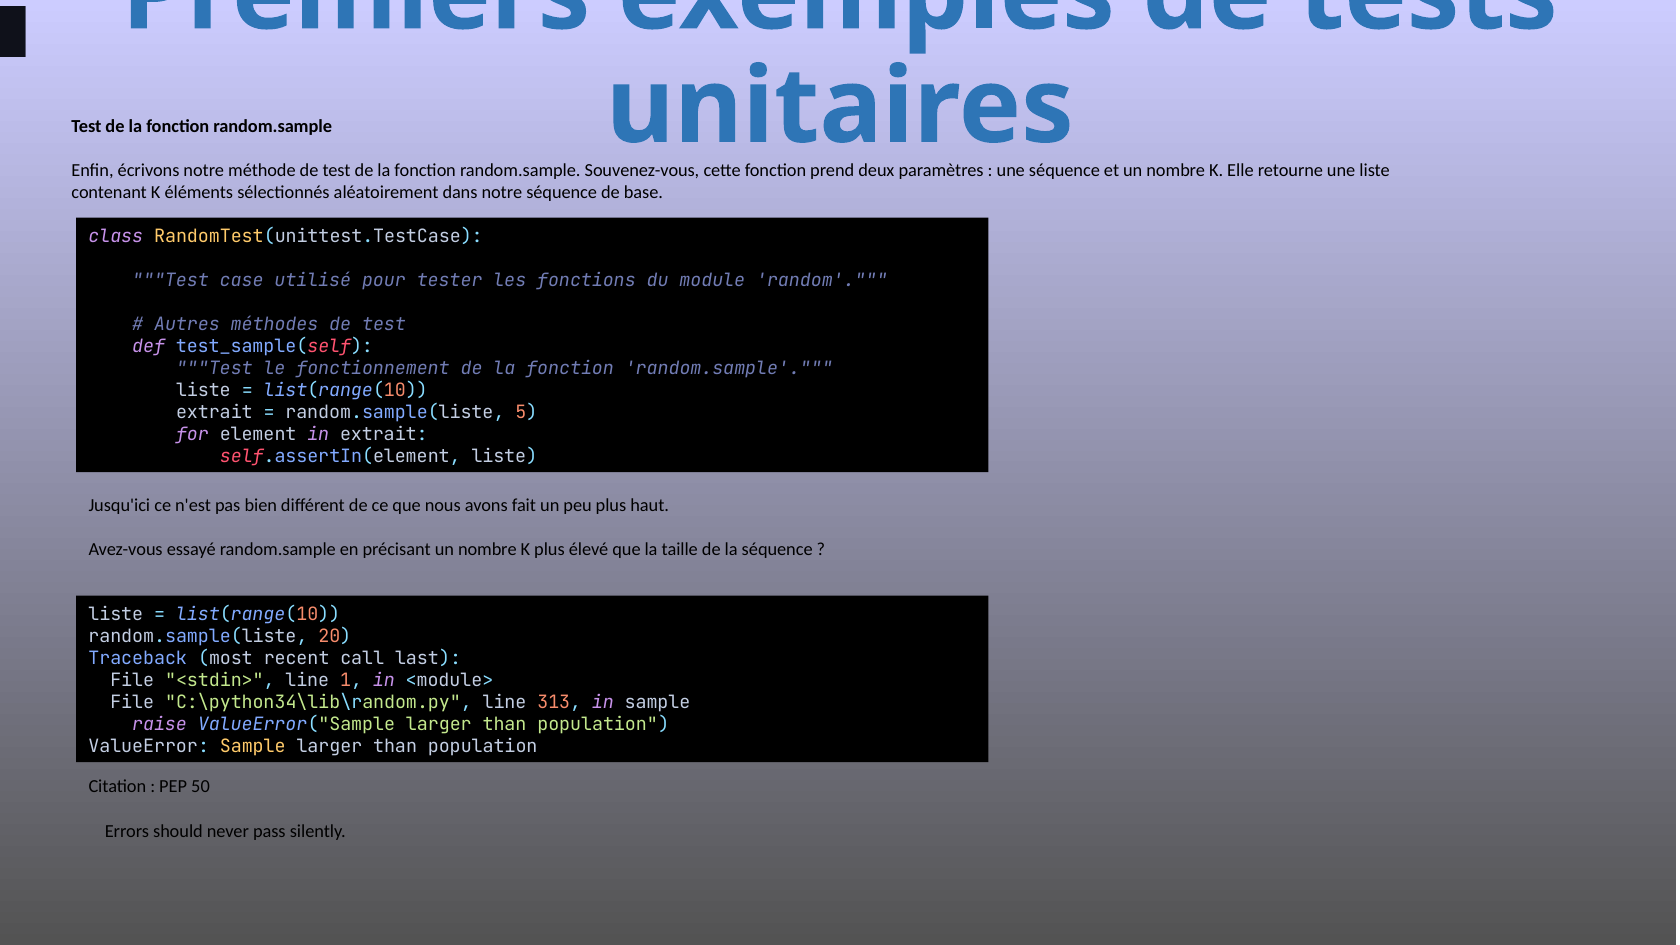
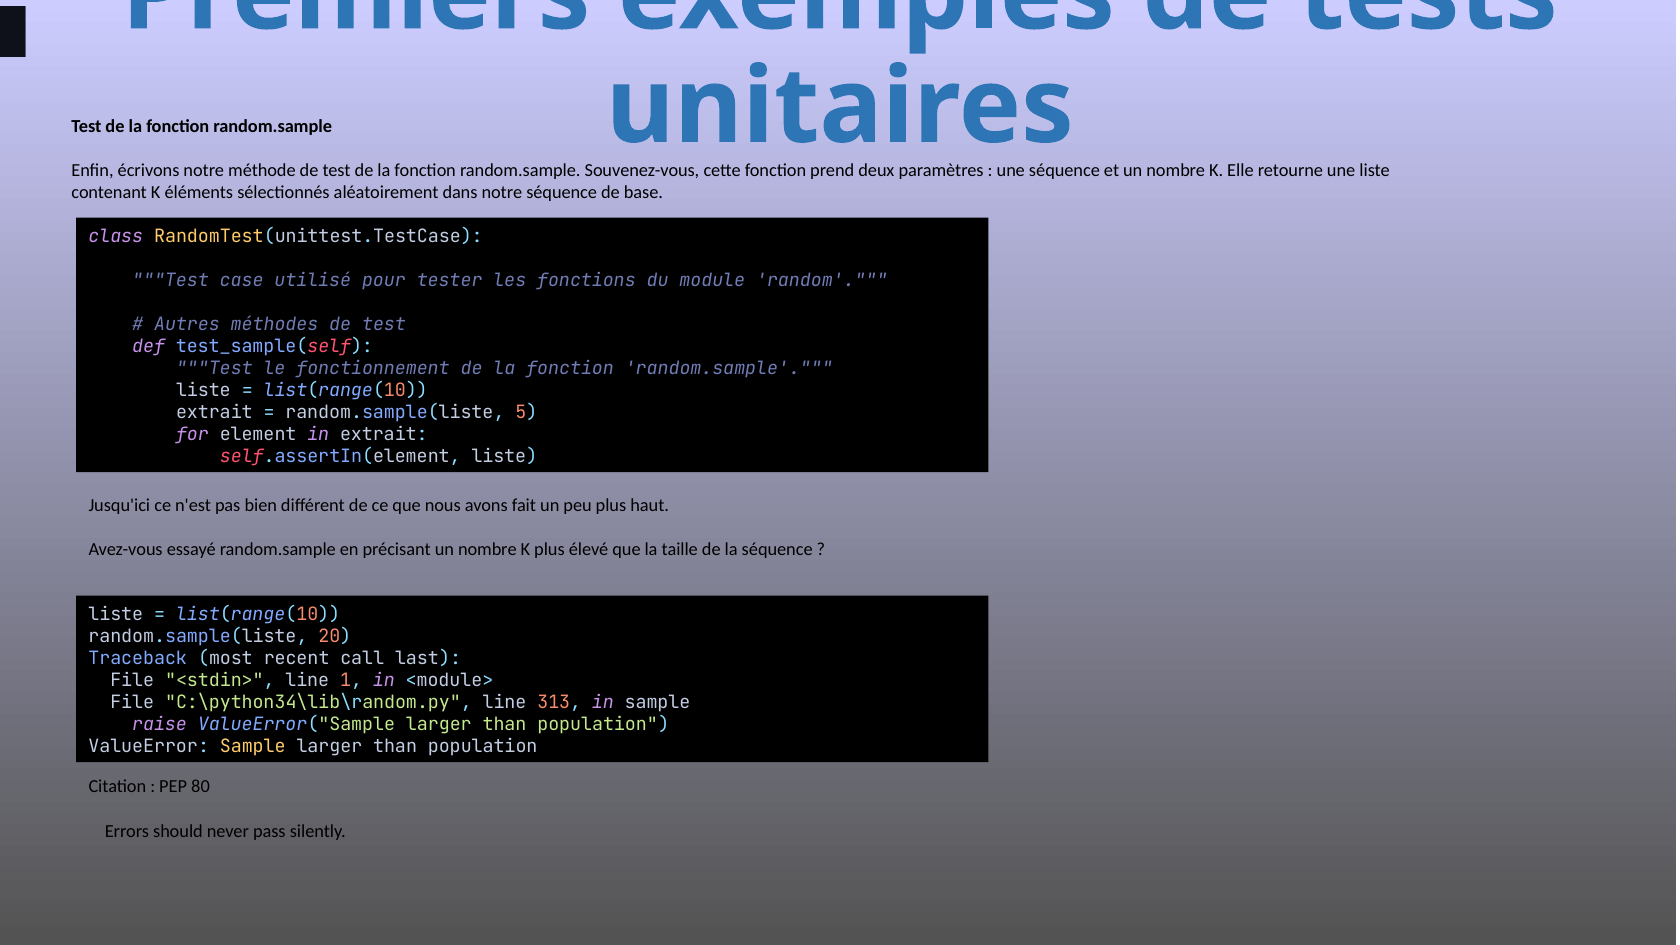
50: 50 -> 80 (201, 787)
